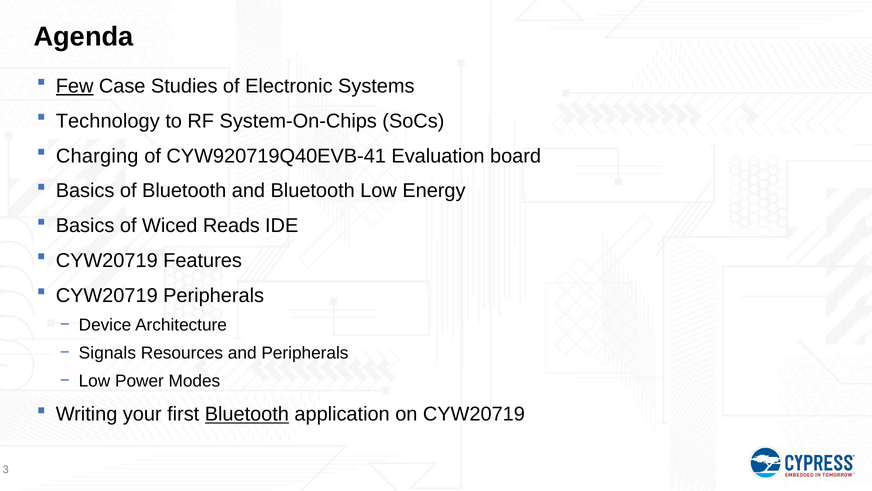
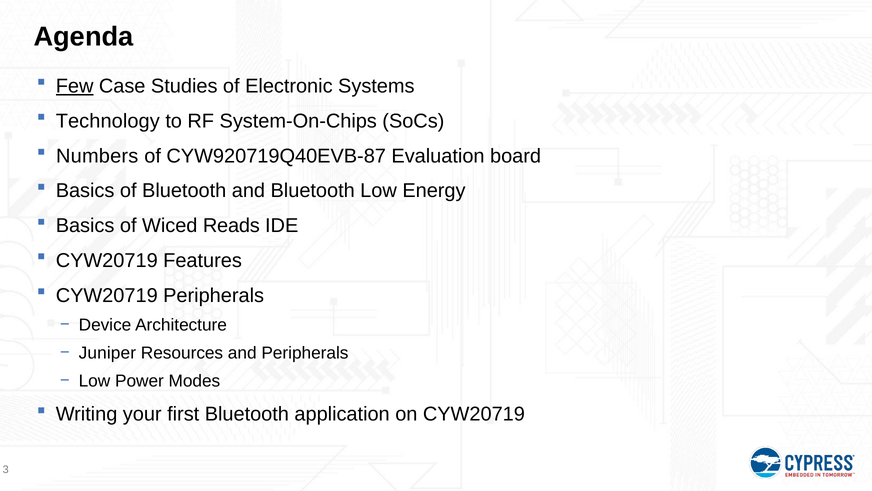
Charging: Charging -> Numbers (97, 156)
CYW920719Q40EVB-41: CYW920719Q40EVB-41 -> CYW920719Q40EVB-87 (276, 156)
Signals: Signals -> Juniper (107, 353)
Bluetooth underline: present -> none (247, 414)
